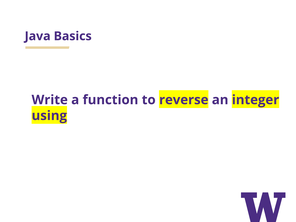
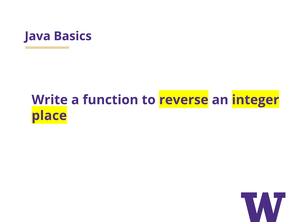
using: using -> place (49, 116)
